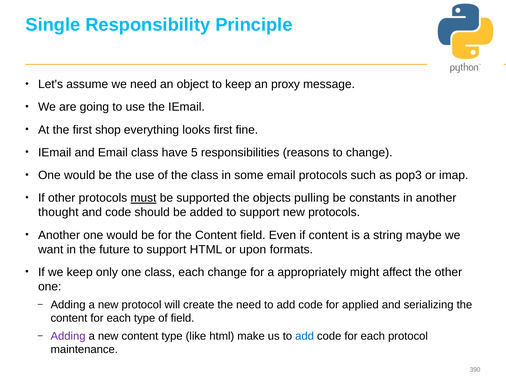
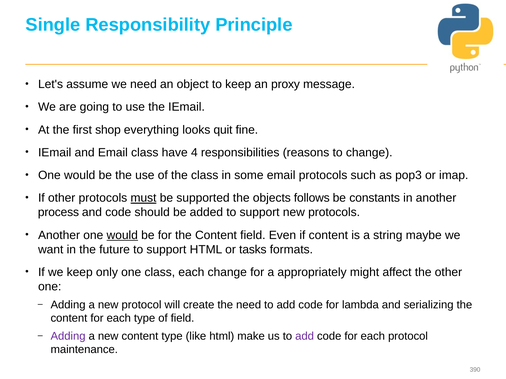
looks first: first -> quit (223, 130)
5: 5 -> 4 (194, 153)
pulling: pulling -> follows (312, 198)
thought: thought -> process (58, 213)
would underline: none -> present (122, 235)
upon: upon -> tasks (253, 250)
applied: applied -> lambda (360, 305)
add colour: blue -> purple (305, 336)
